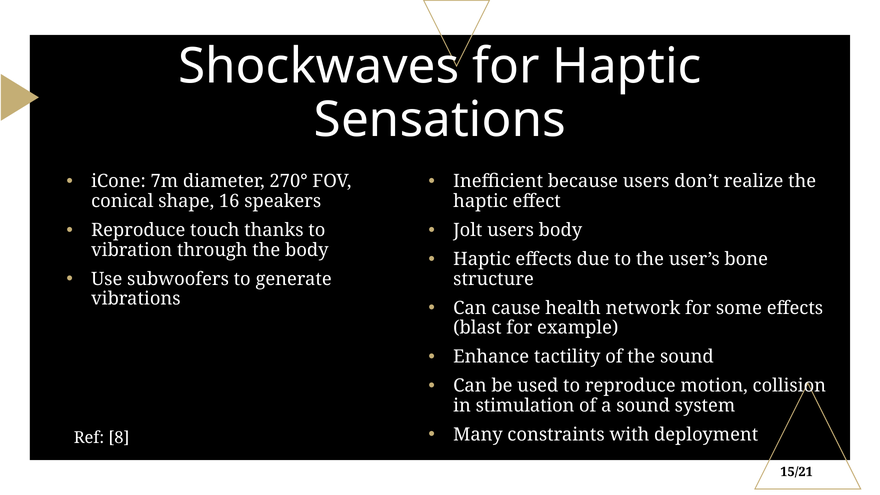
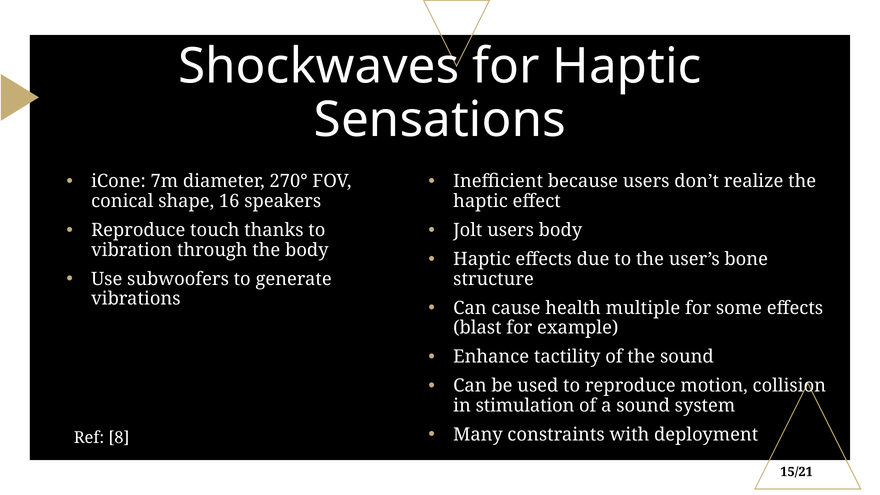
network: network -> multiple (643, 308)
